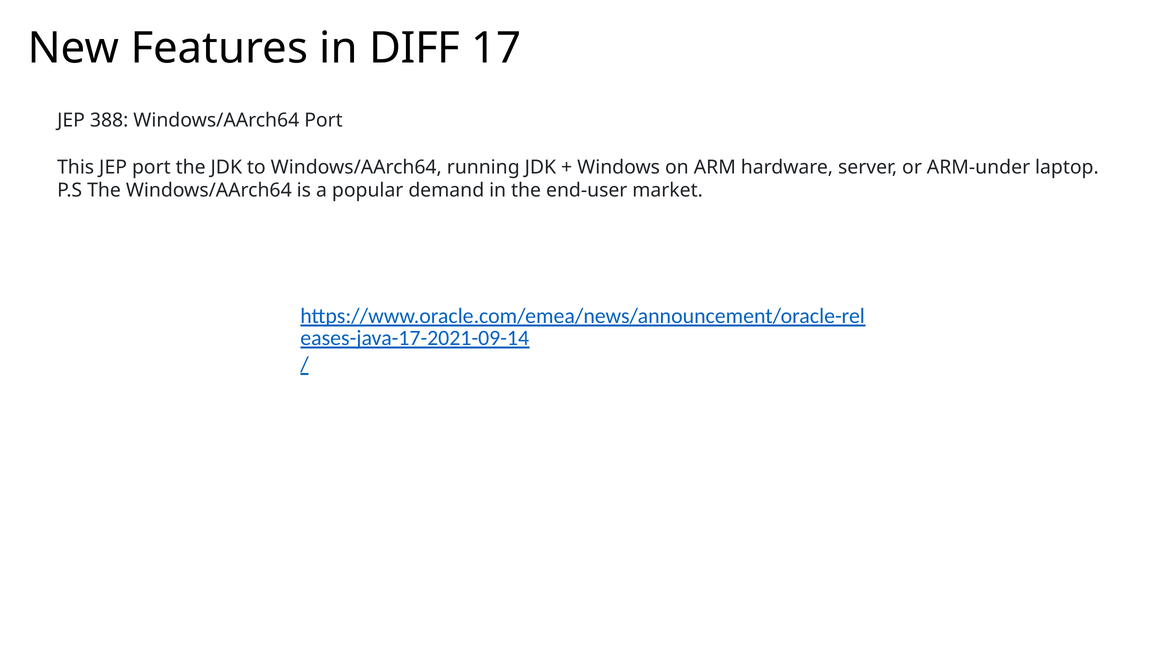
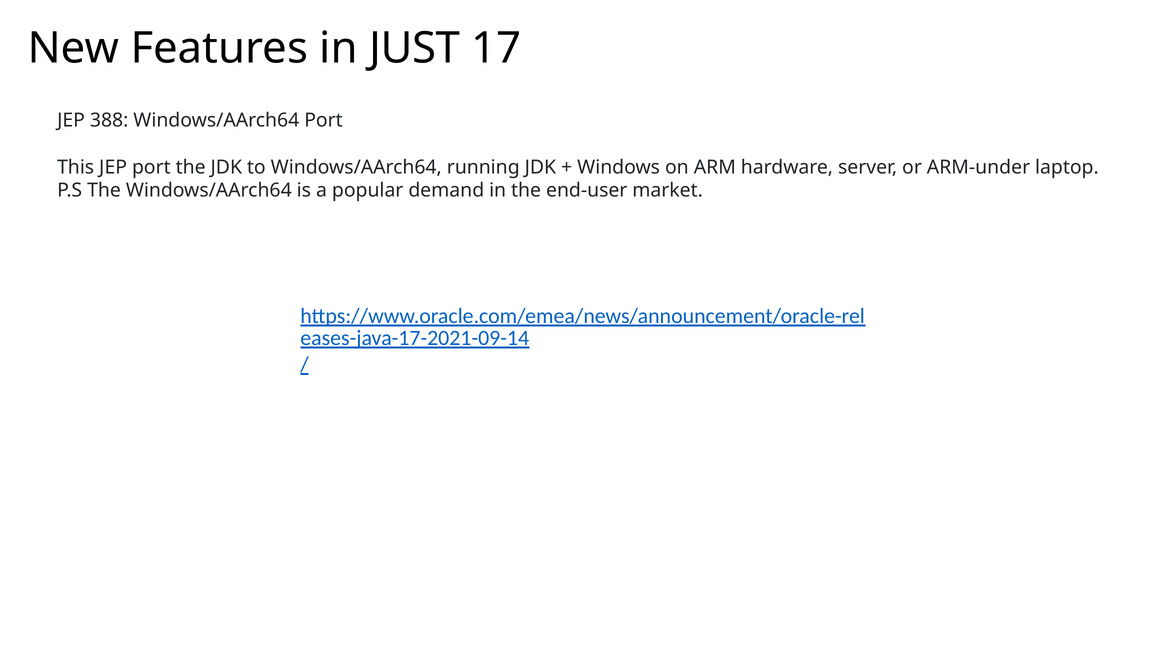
DIFF: DIFF -> JUST (415, 48)
